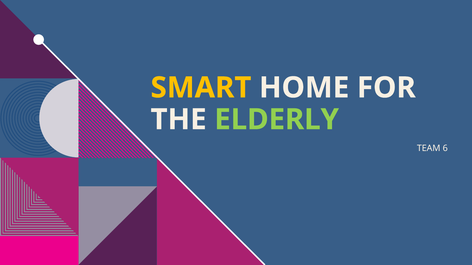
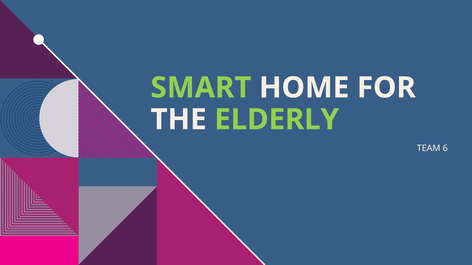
SMART colour: yellow -> light green (201, 88)
